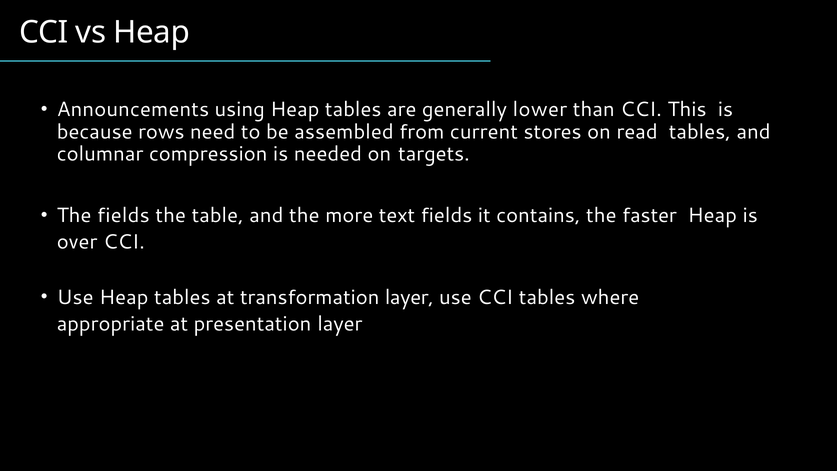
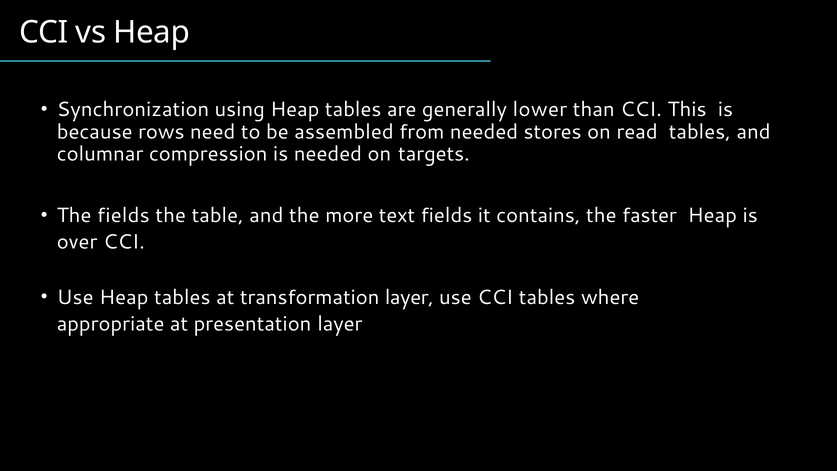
Announcements: Announcements -> Synchronization (133, 110)
from current: current -> needed (484, 132)
